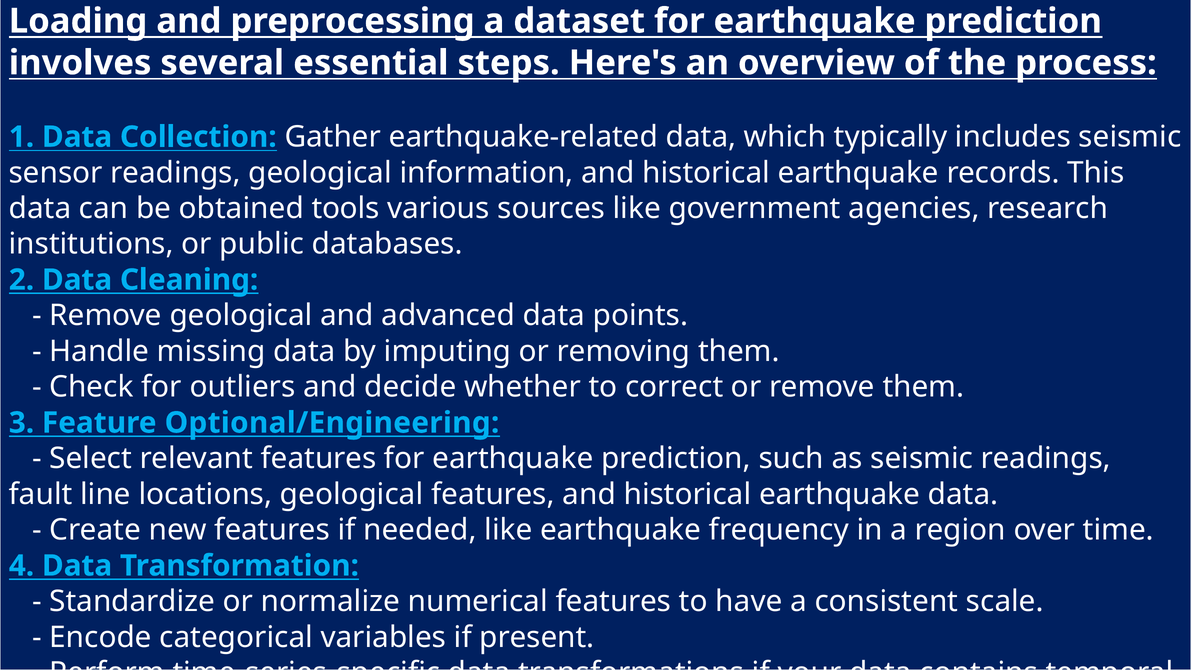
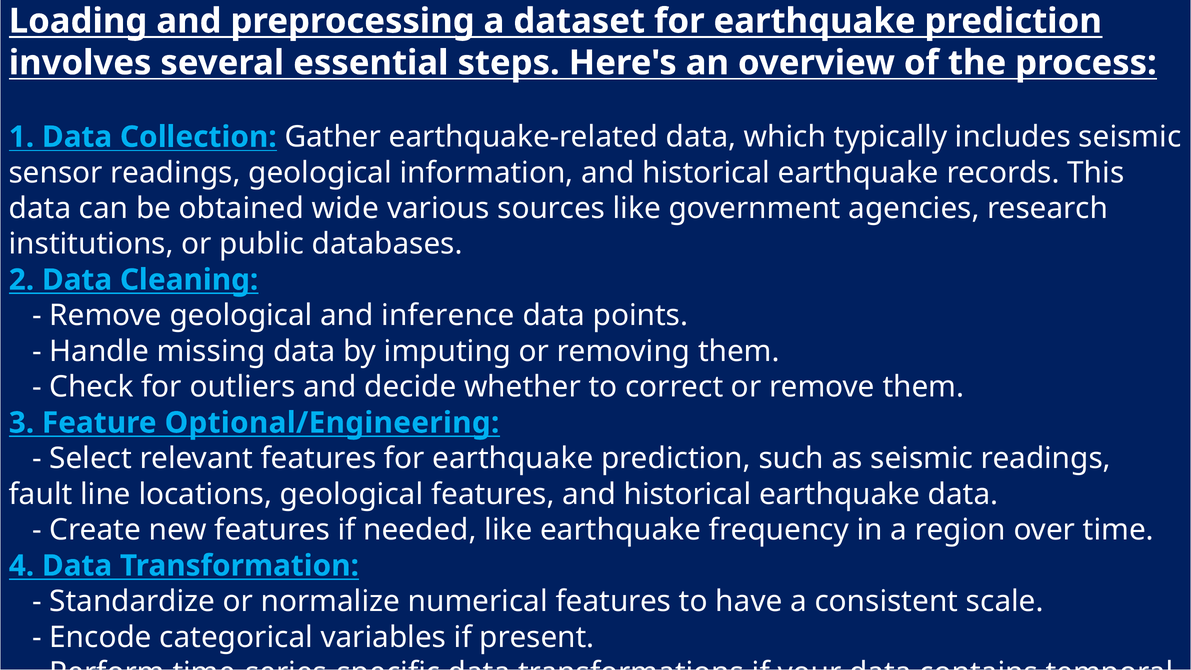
tools: tools -> wide (345, 208)
advanced: advanced -> inference (448, 316)
